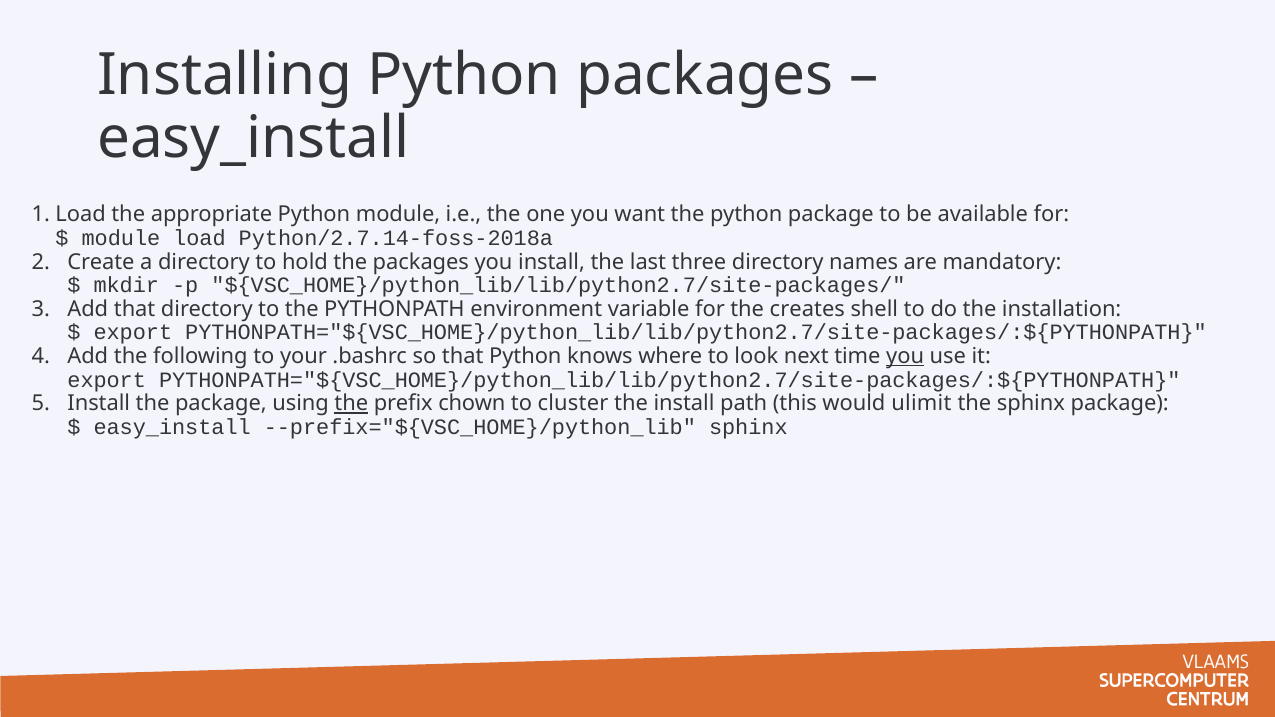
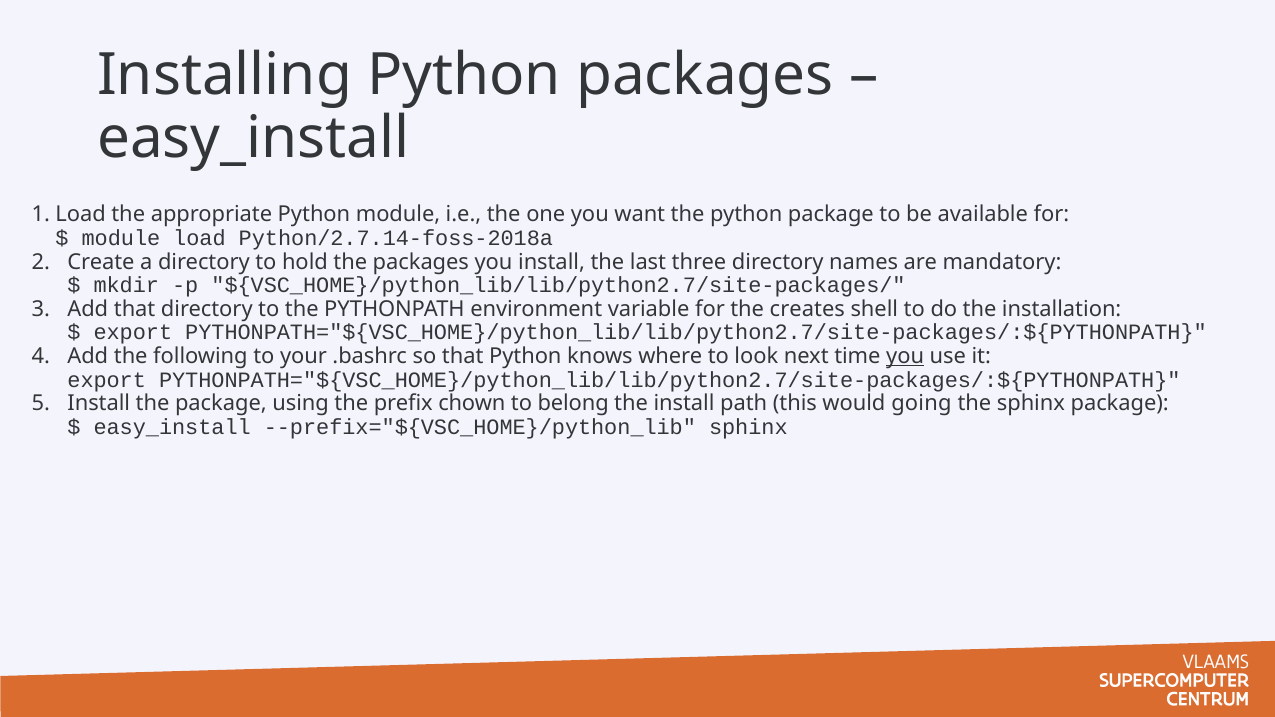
the underline: present -> none (351, 404)
cluster: cluster -> belong (573, 404)
ulimit: ulimit -> going (921, 404)
